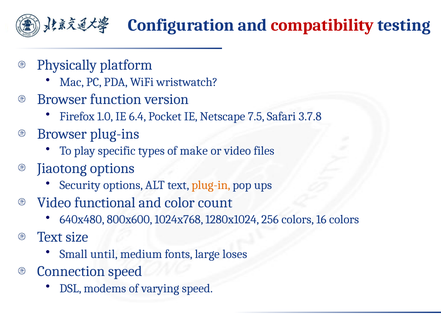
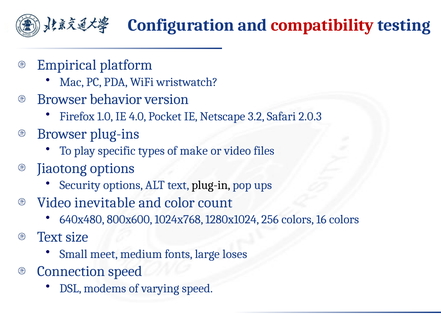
Physically: Physically -> Empirical (67, 65)
function: function -> behavior (116, 100)
6.4: 6.4 -> 4.0 (138, 117)
7.5: 7.5 -> 3.2 (256, 117)
3.7.8: 3.7.8 -> 2.0.3 (310, 117)
plug-in colour: orange -> black (211, 186)
functional: functional -> inevitable (105, 203)
until: until -> meet (104, 255)
